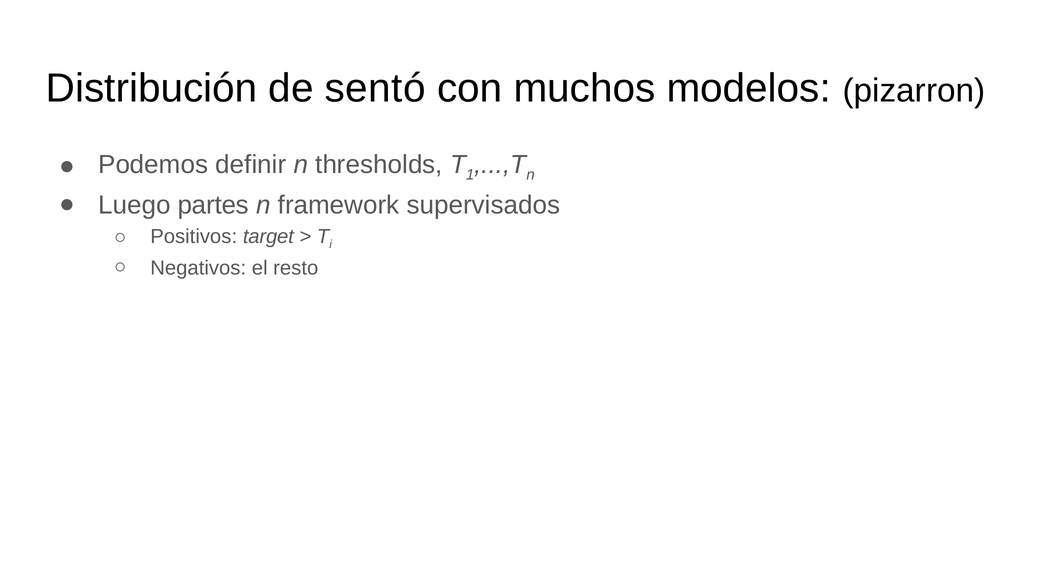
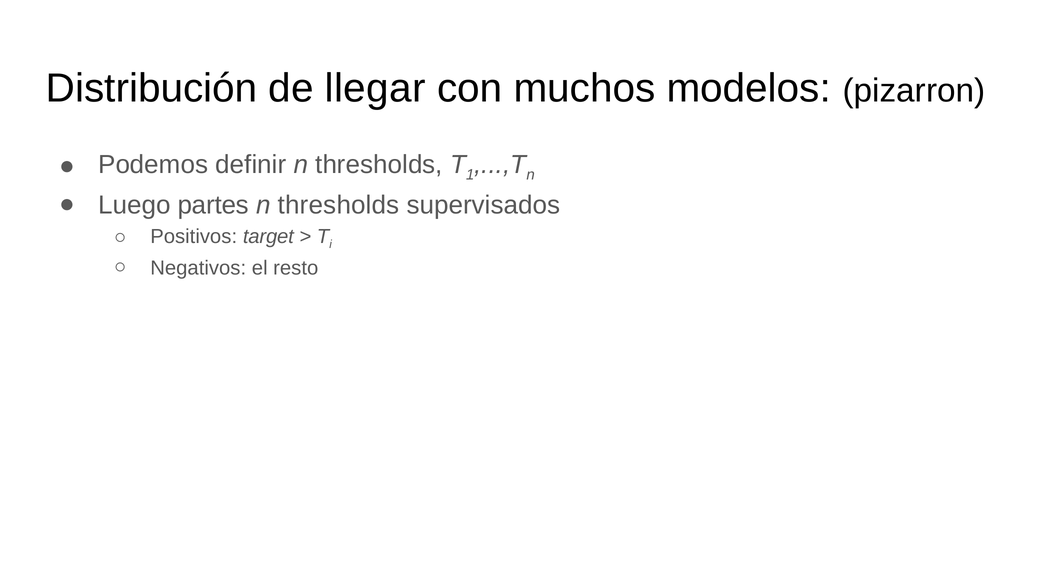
sentó: sentó -> llegar (375, 88)
framework: framework -> thresholds (339, 205)
